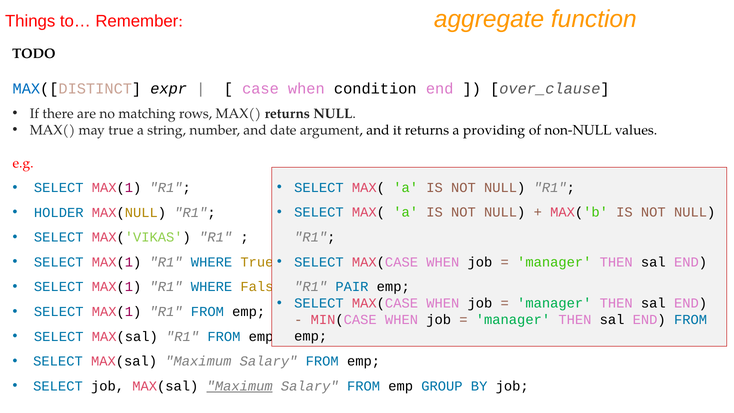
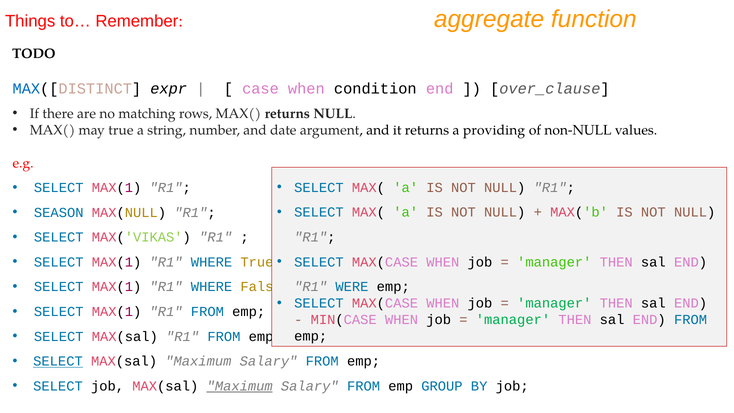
HOLDER: HOLDER -> SEASON (59, 213)
PAIR: PAIR -> WERE (352, 287)
SELECT underline: none -> present (58, 361)
